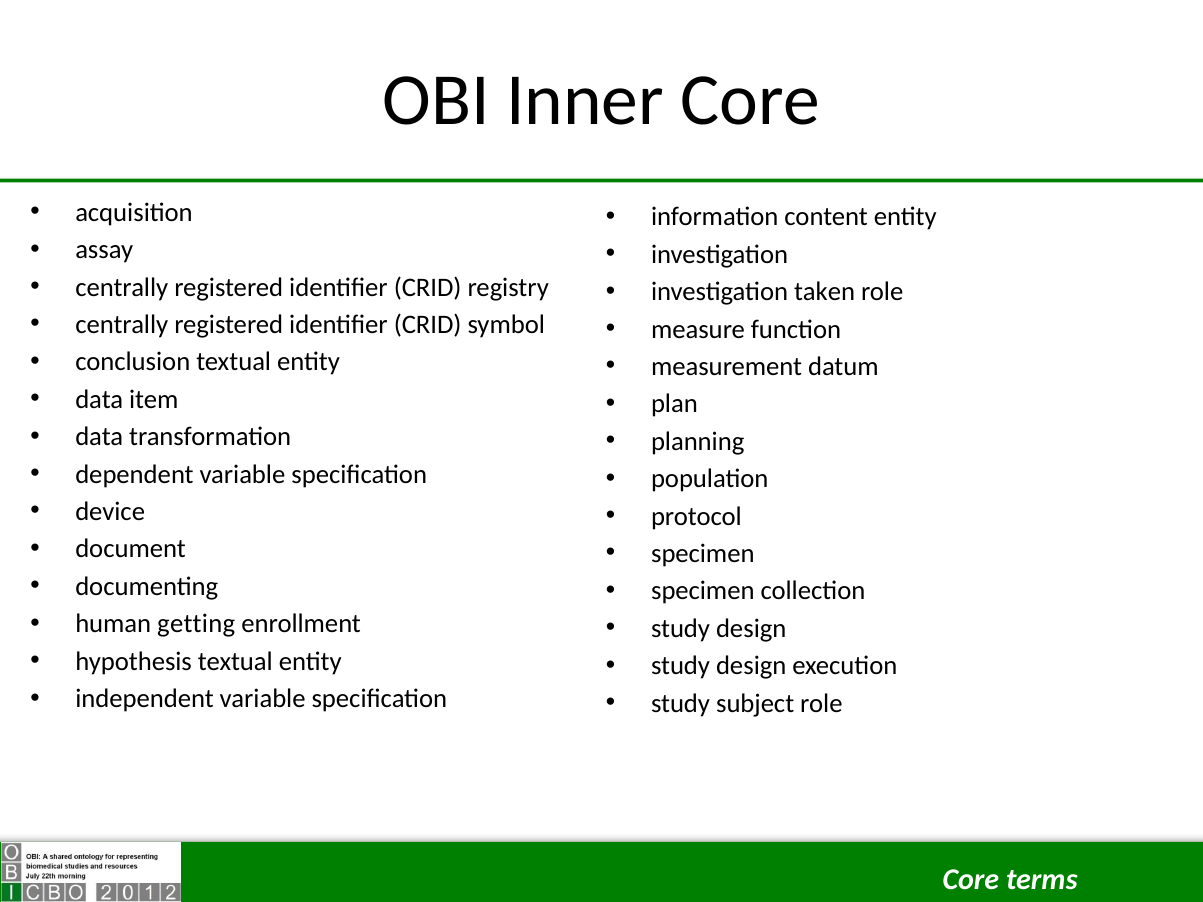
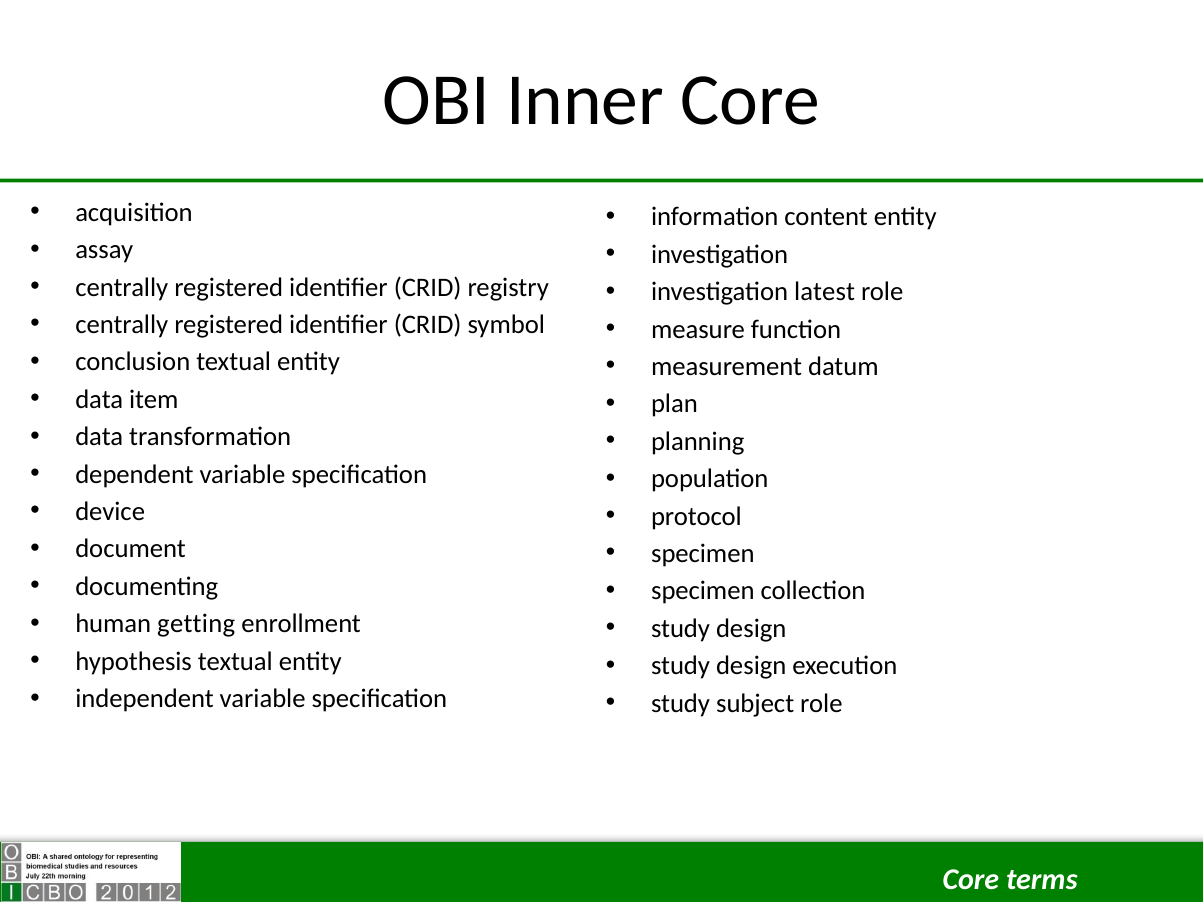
taken: taken -> latest (825, 292)
